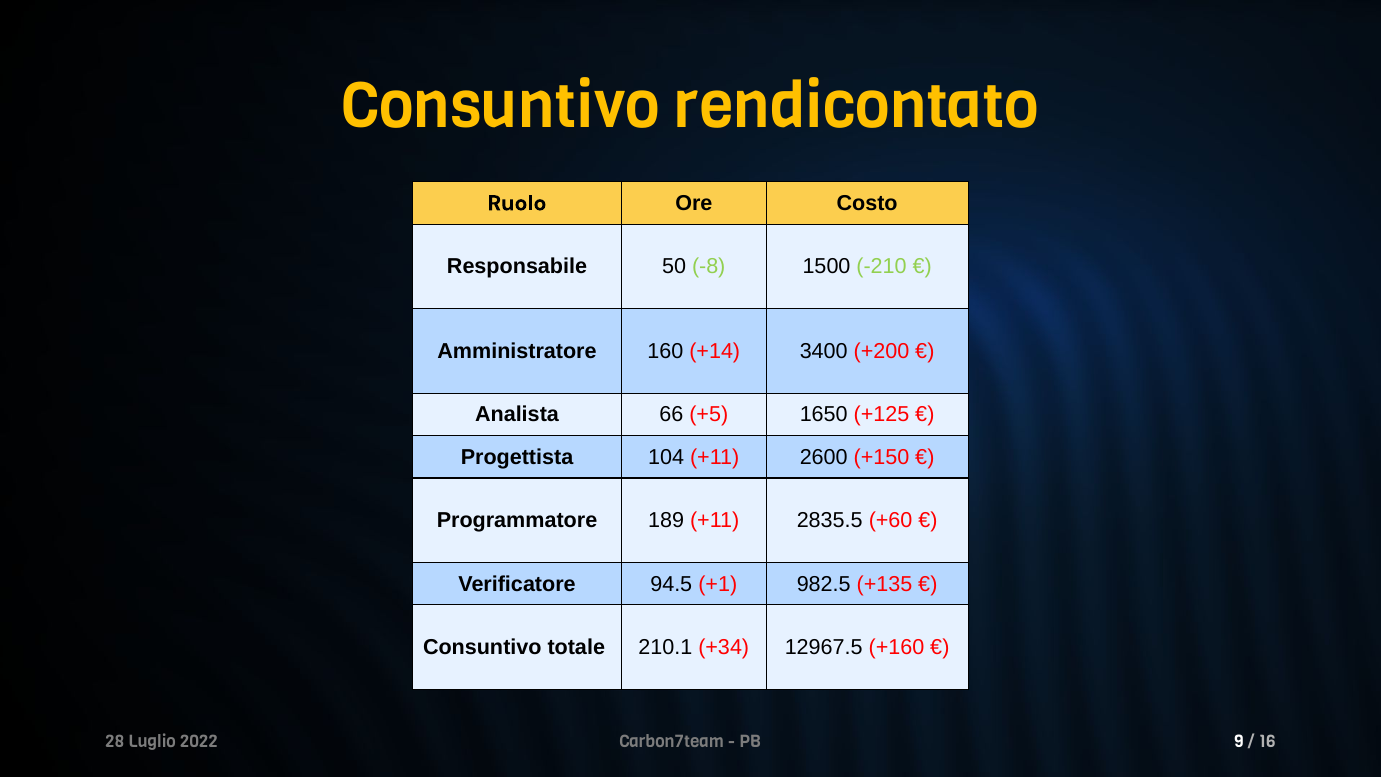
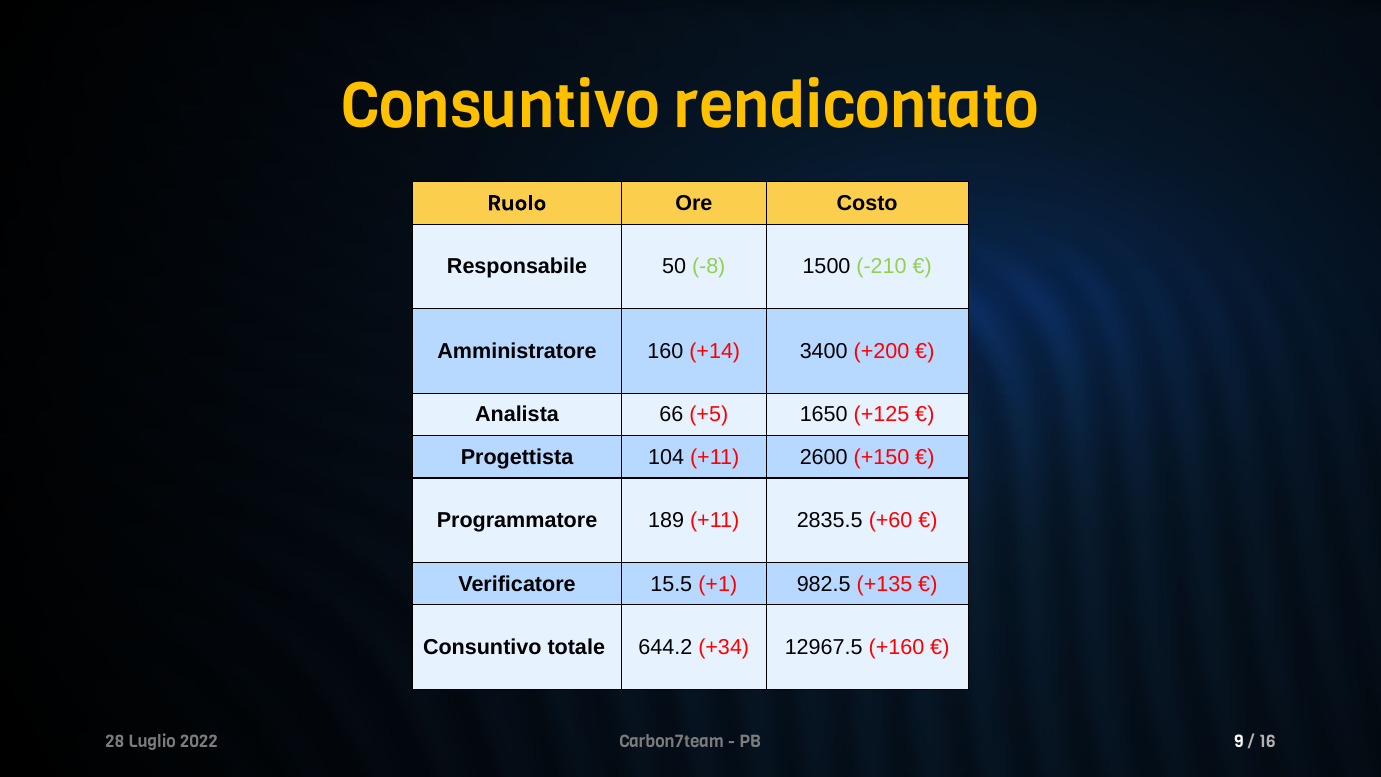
94.5: 94.5 -> 15.5 (671, 584)
210.1: 210.1 -> 644.2 (665, 647)
